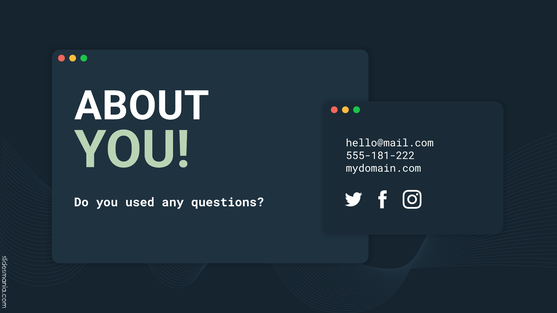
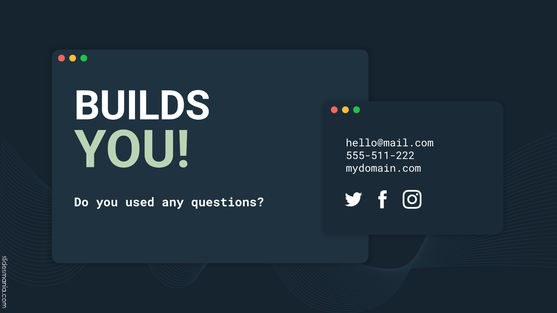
ABOUT: ABOUT -> BUILDS (142, 106)
555-181-222: 555-181-222 -> 555-511-222 (380, 156)
